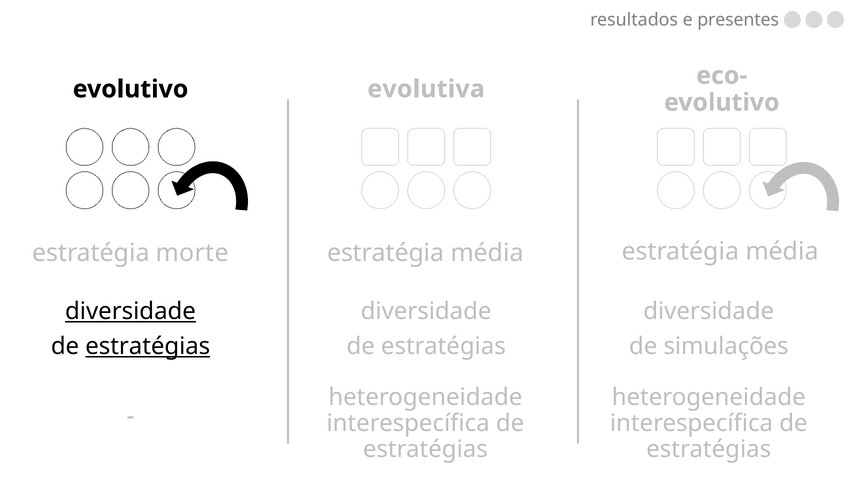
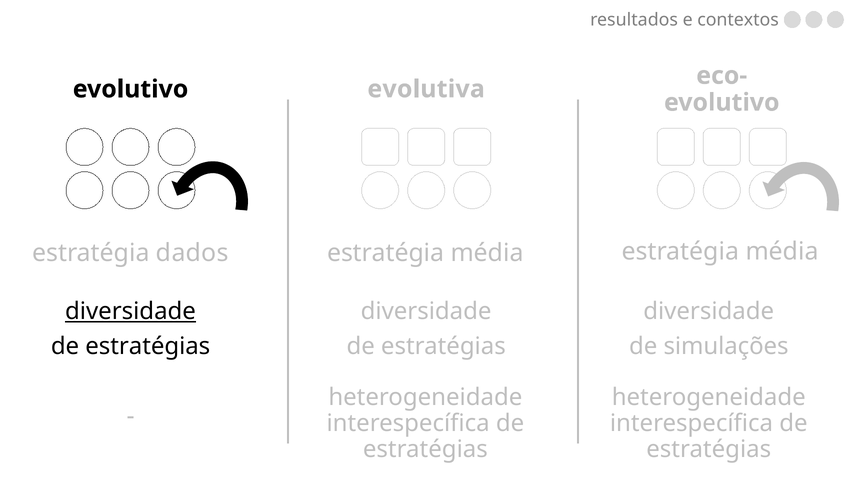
presentes: presentes -> contextos (738, 20)
morte: morte -> dados (192, 253)
estratégias underline: present -> none (148, 346)
